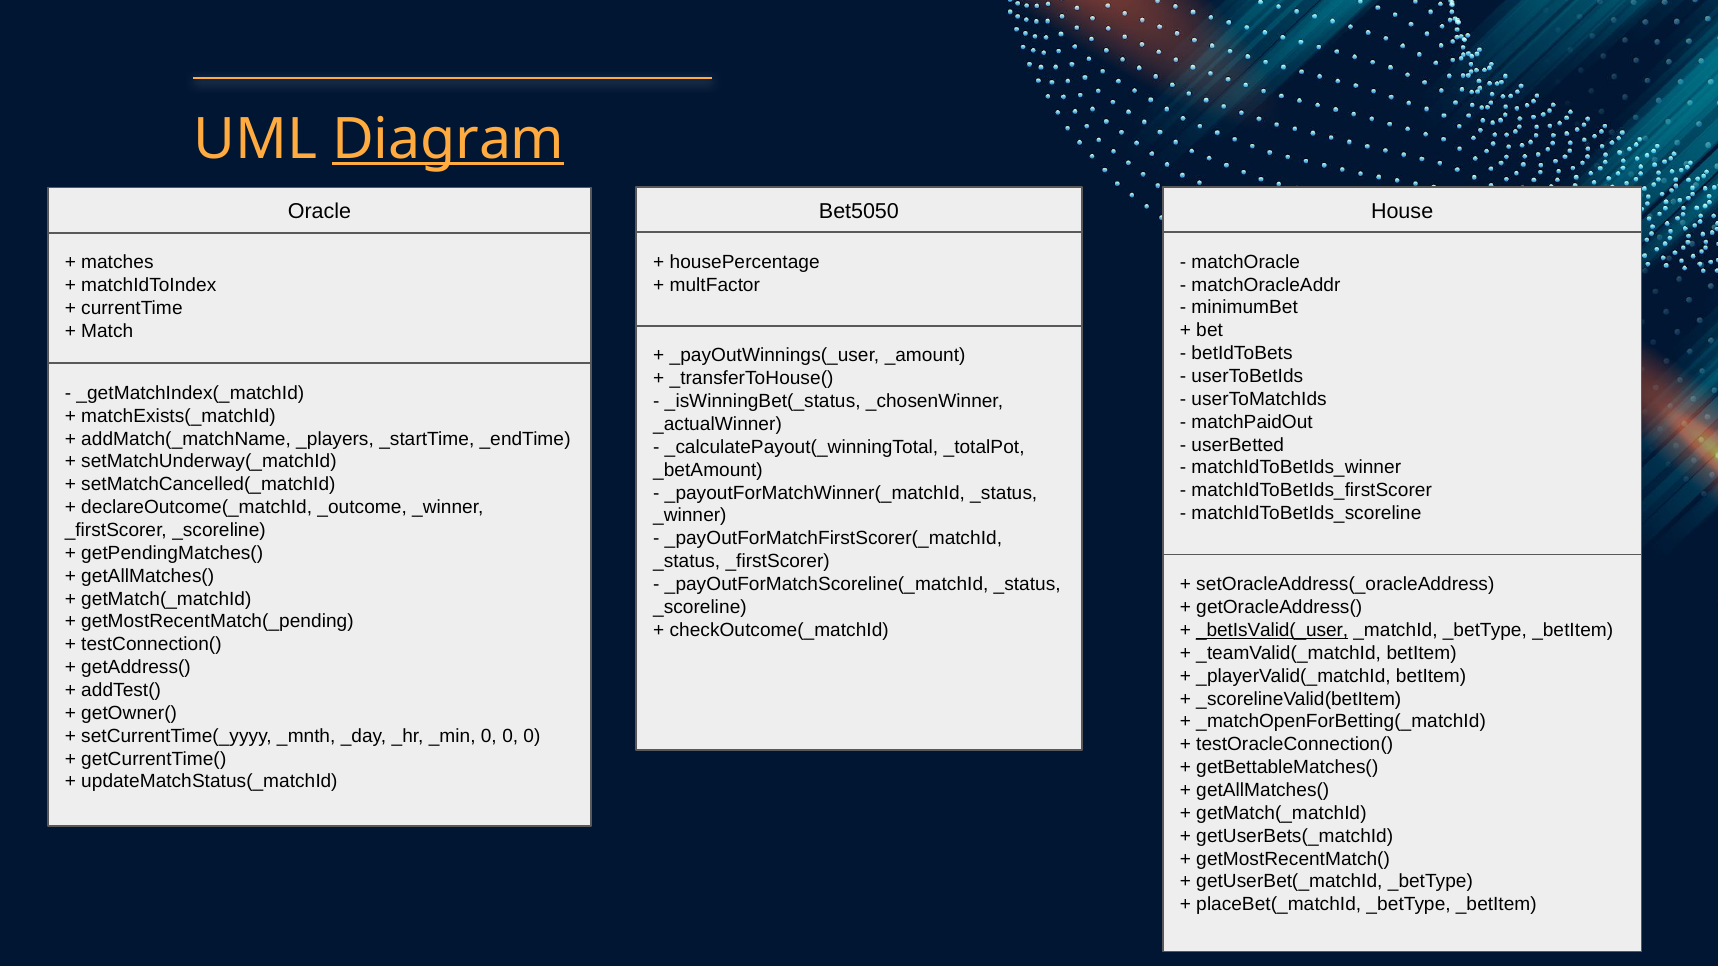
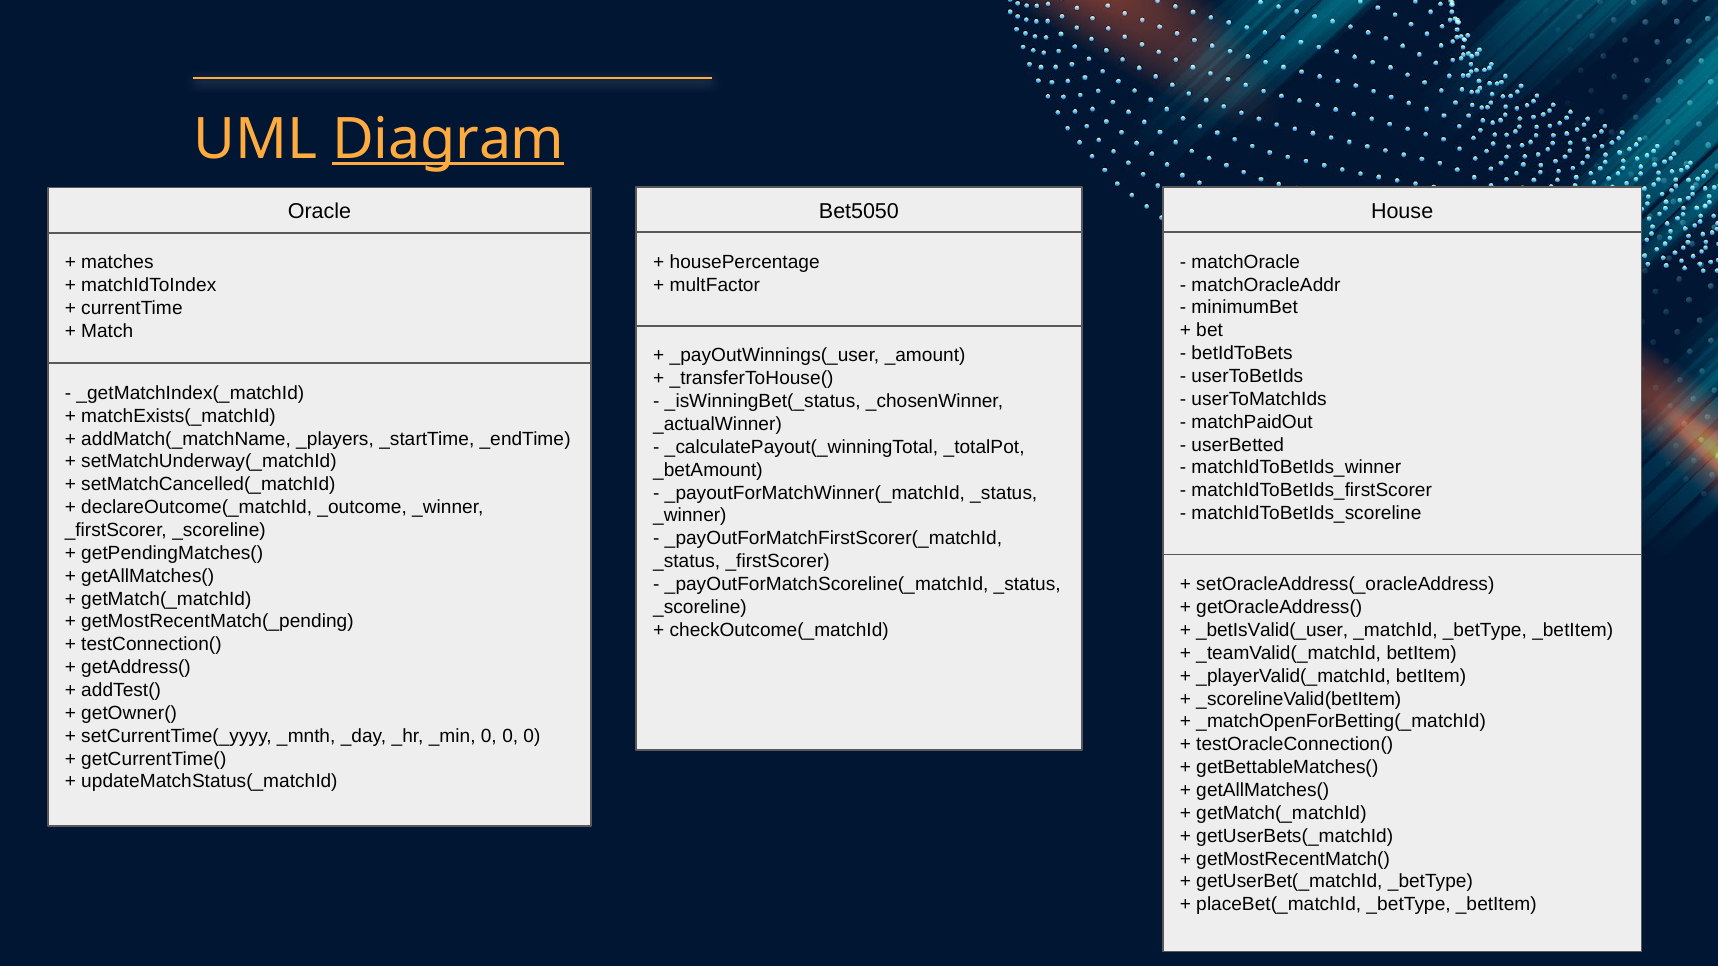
_betIsValid(_user underline: present -> none (1272, 631)
